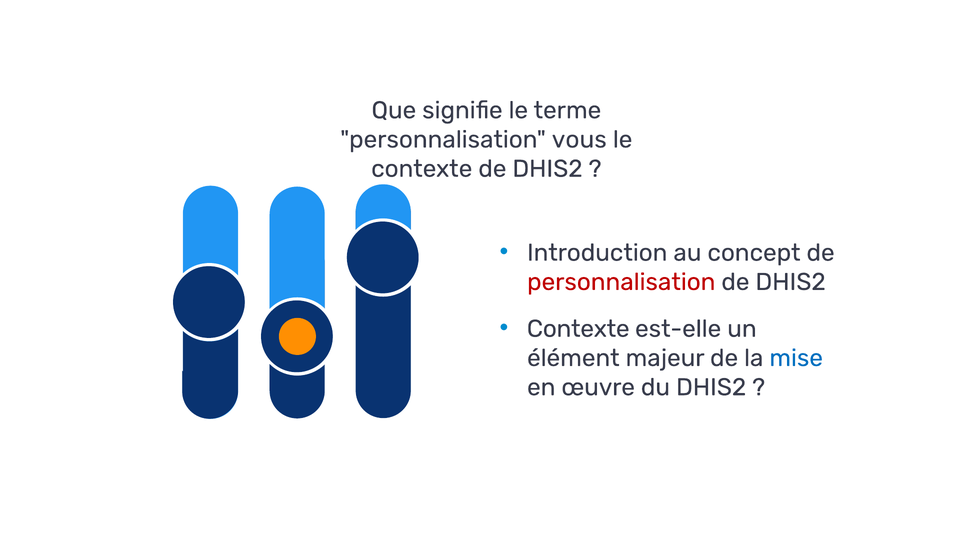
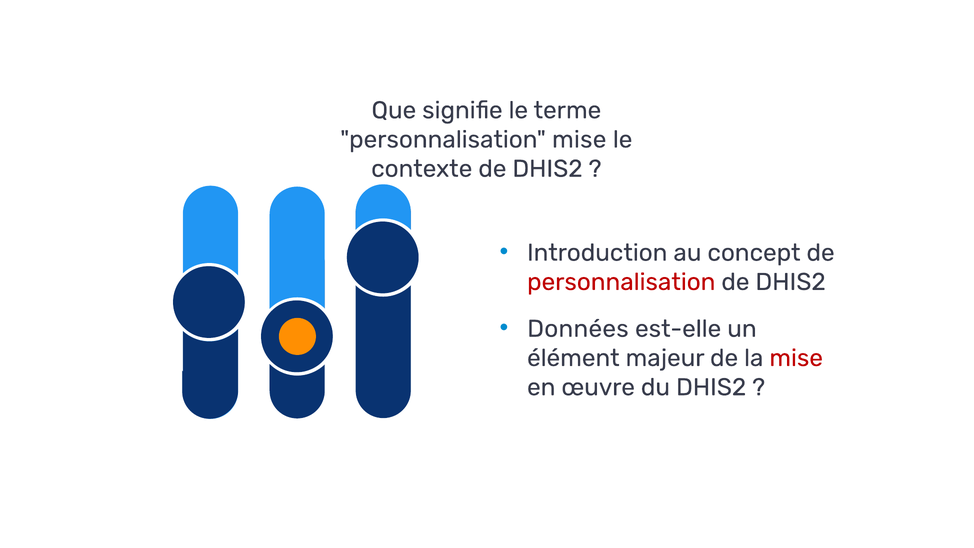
personnalisation vous: vous -> mise (579, 139)
Contexte: Contexte -> Données (578, 329)
mise colour: blue -> red (796, 358)
